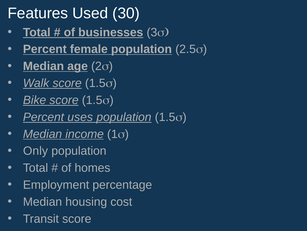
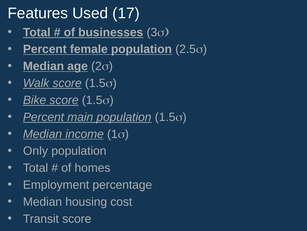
30: 30 -> 17 (126, 13)
uses: uses -> main (80, 117)
